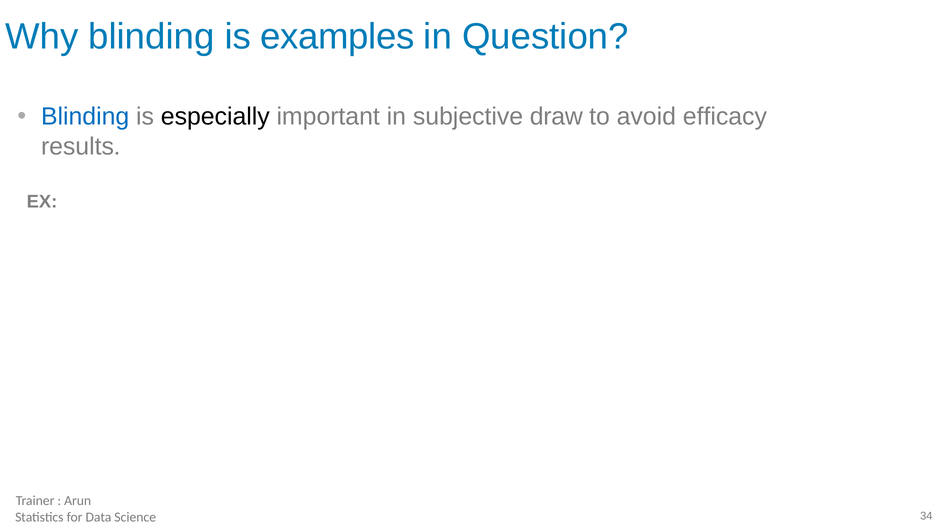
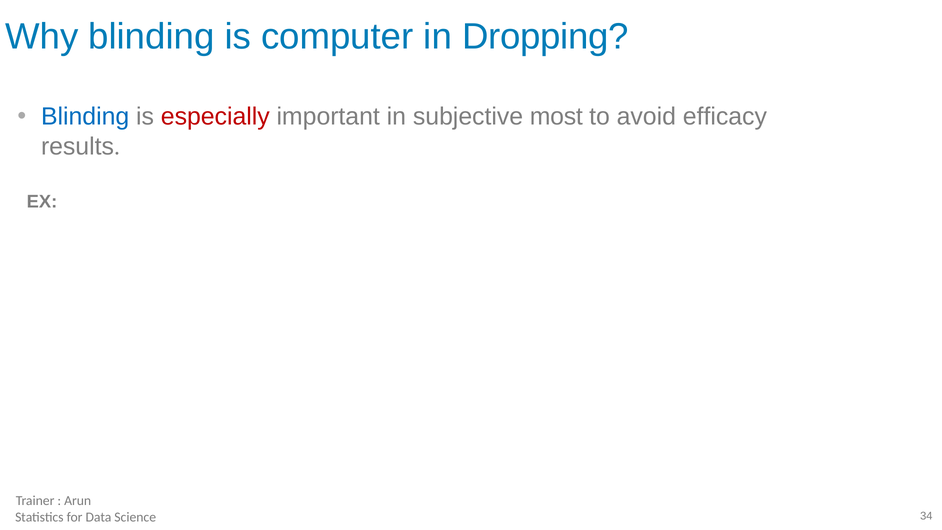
examples: examples -> computer (337, 36)
Question: Question -> Dropping (545, 36)
especially colour: black -> red (215, 117)
draw: draw -> most (556, 117)
